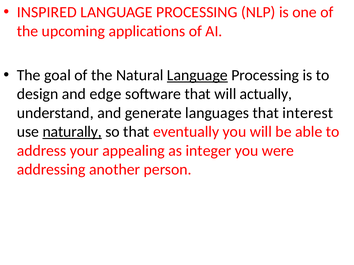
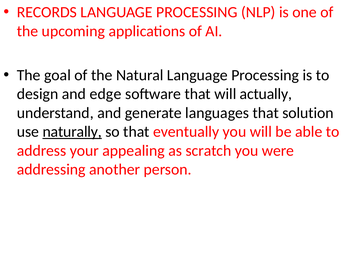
INSPIRED: INSPIRED -> RECORDS (47, 12)
Language underline: present -> none (197, 75)
interest: interest -> solution (308, 113)
integer: integer -> scratch (208, 151)
